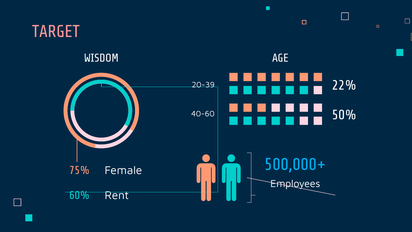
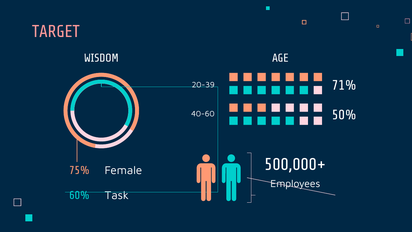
22%: 22% -> 71% (344, 85)
500,000+ colour: light blue -> white (295, 164)
Rent: Rent -> Task (117, 195)
